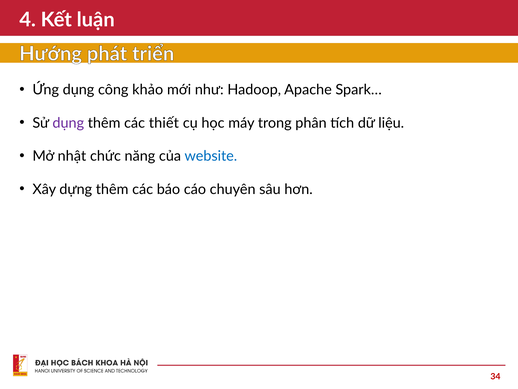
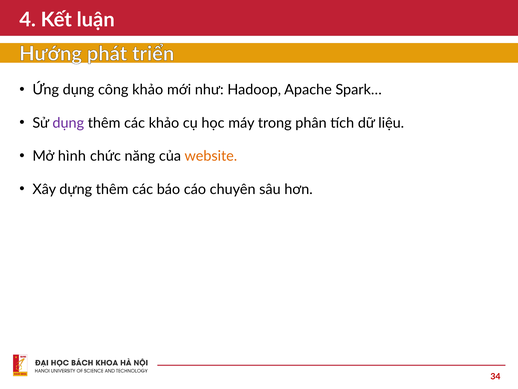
các thiết: thiết -> khảo (164, 123)
nhật: nhật -> hình (72, 156)
website colour: blue -> orange (211, 156)
